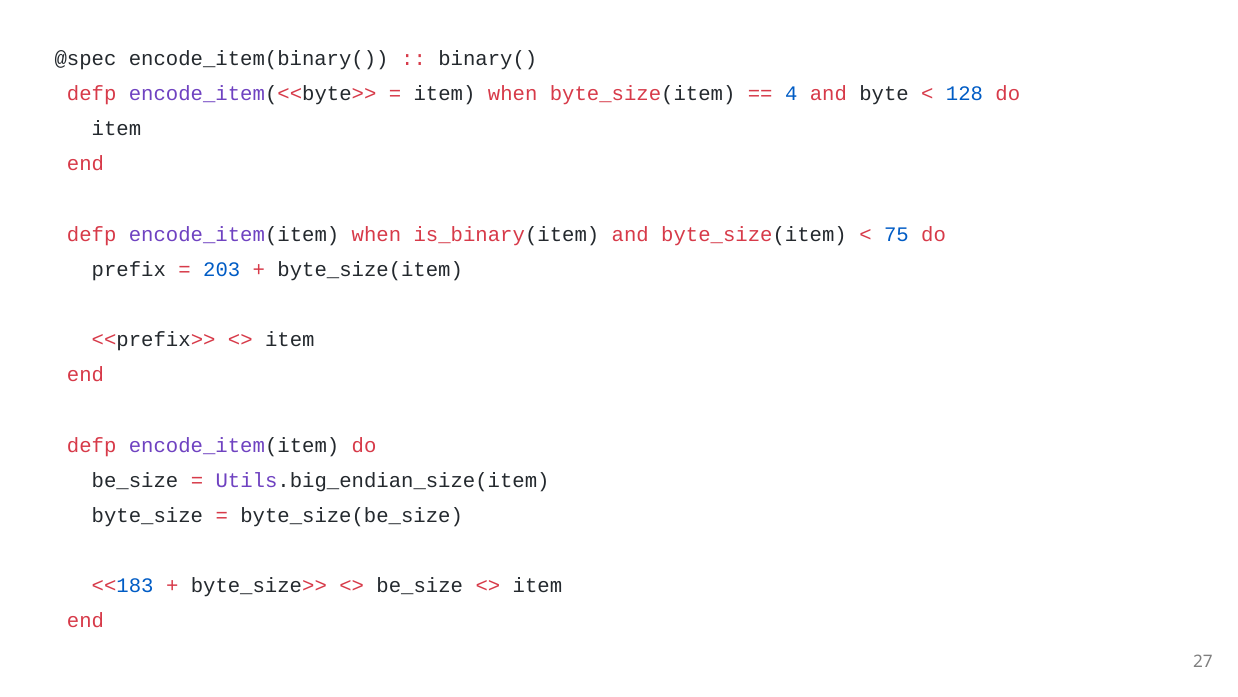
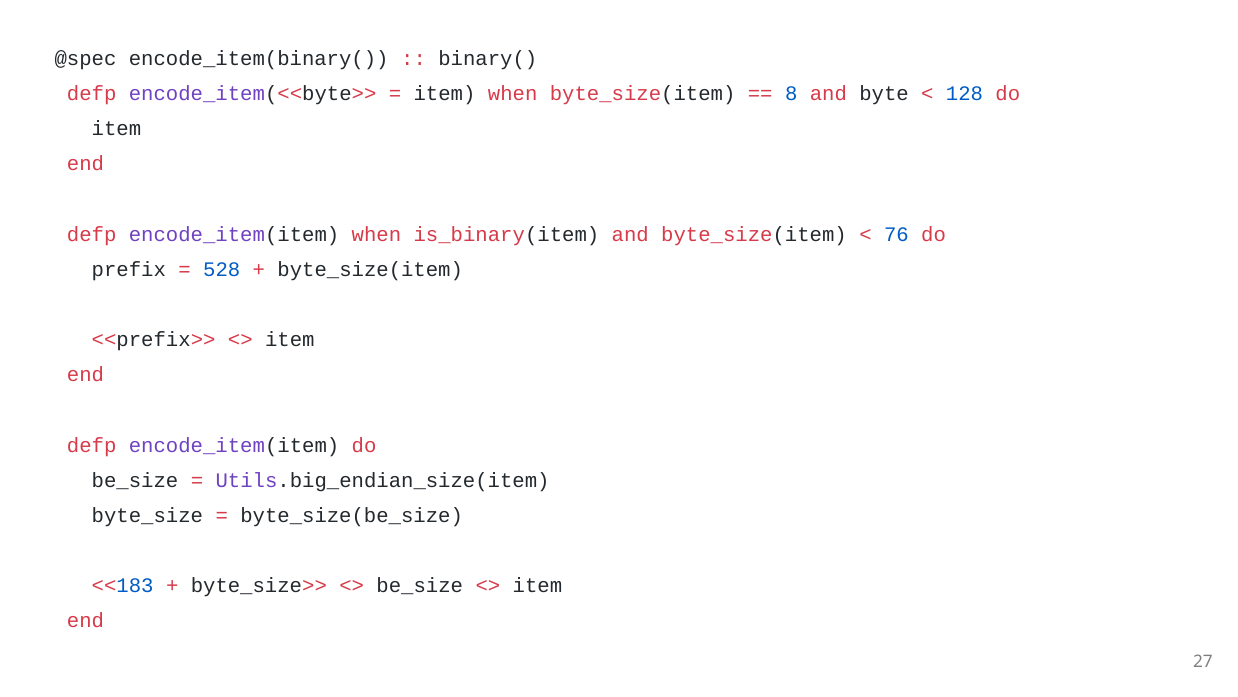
4: 4 -> 8 (791, 94)
75: 75 -> 76 (896, 234)
203: 203 -> 528 (222, 269)
